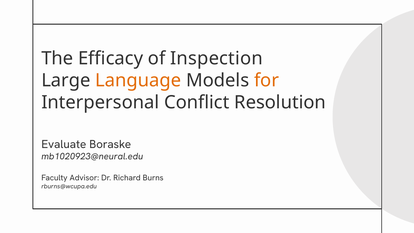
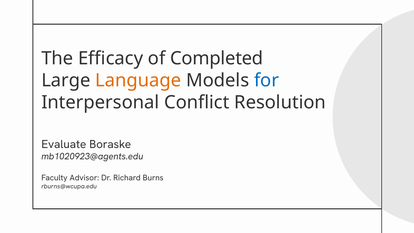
Inspection: Inspection -> Completed (217, 58)
for colour: orange -> blue (267, 80)
mb1020923@neural.edu: mb1020923@neural.edu -> mb1020923@agents.edu (92, 157)
